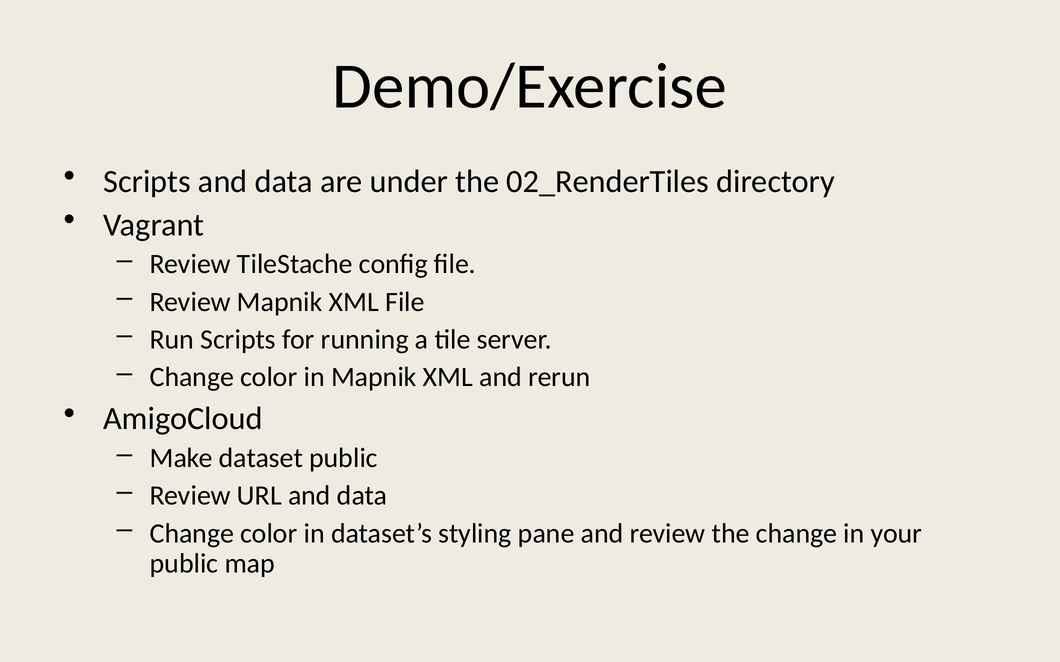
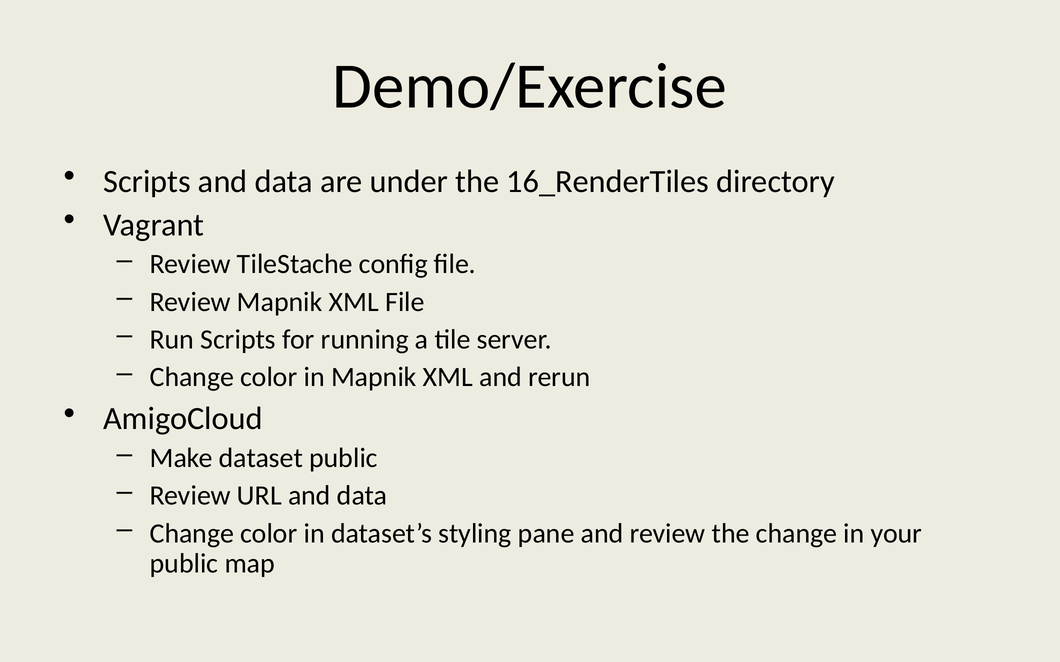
02_RenderTiles: 02_RenderTiles -> 16_RenderTiles (608, 182)
